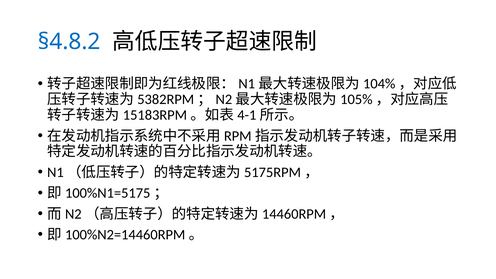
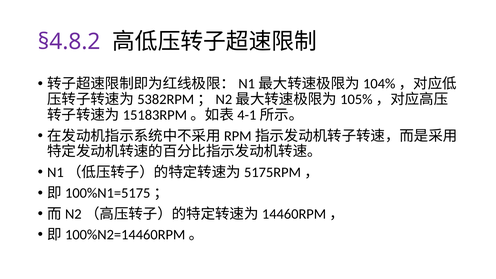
§4.8.2 colour: blue -> purple (69, 42)
